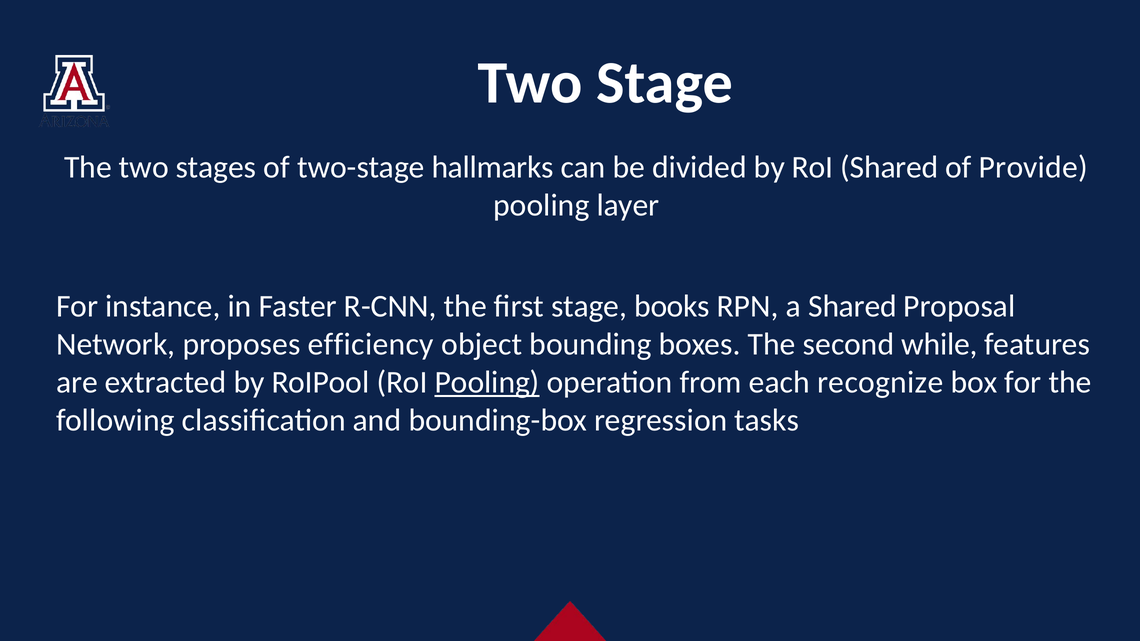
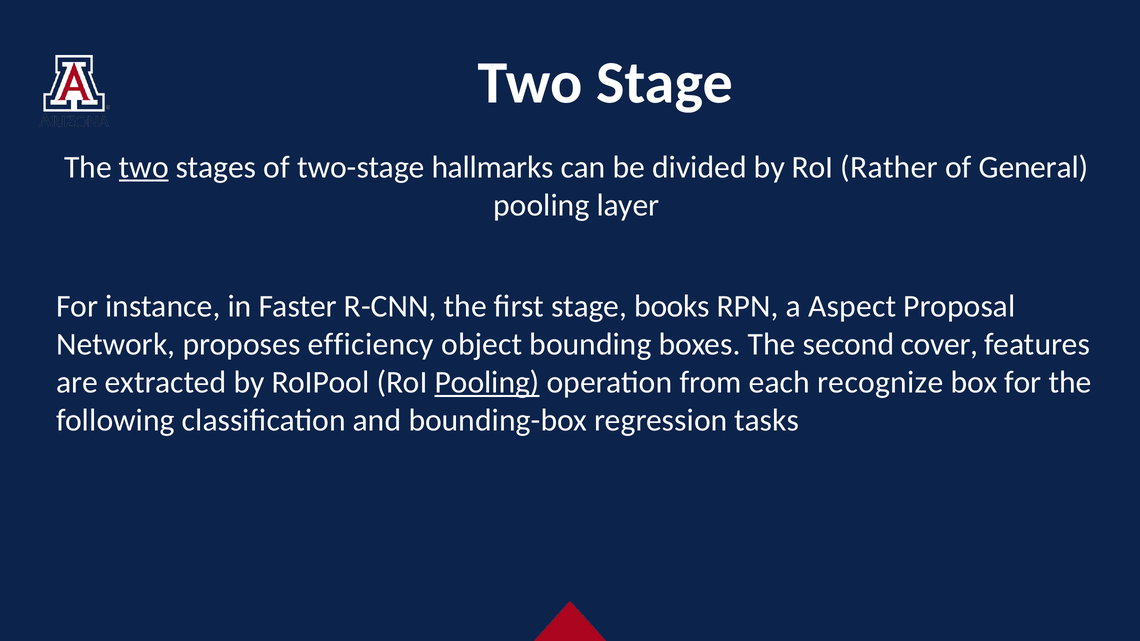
two underline: none -> present (144, 167)
RoI Shared: Shared -> Rather (889, 167)
Provide: Provide -> General (1033, 167)
a Shared: Shared -> Aspect (852, 306)
while: while -> cover (940, 345)
